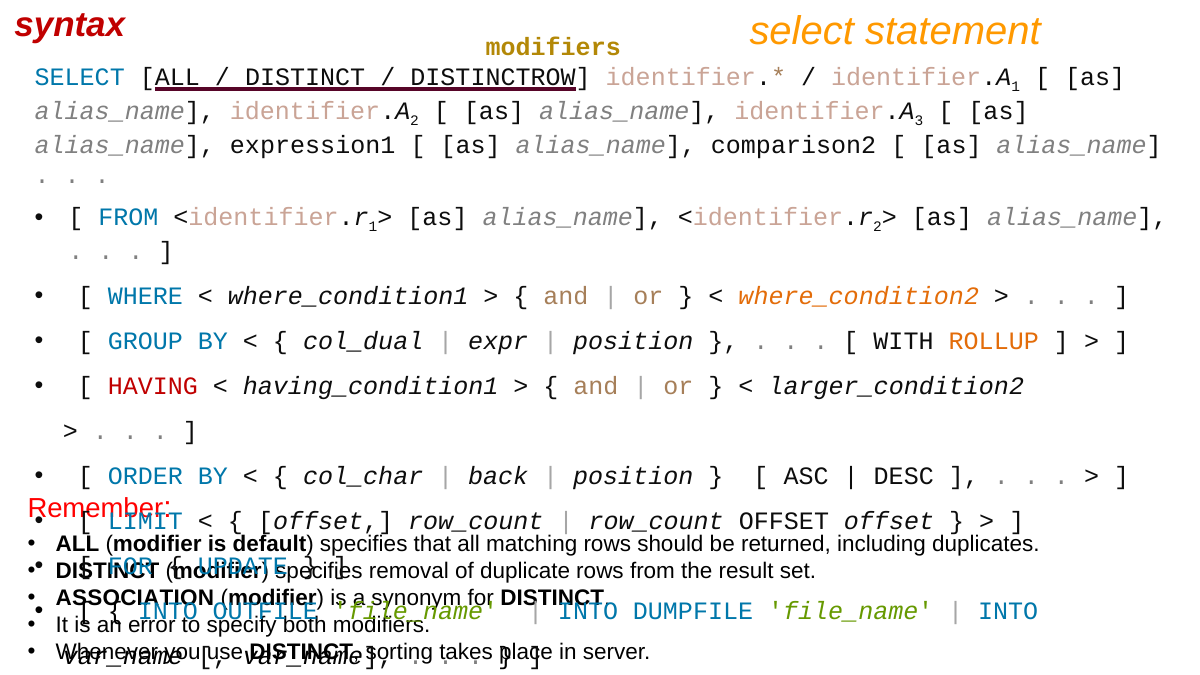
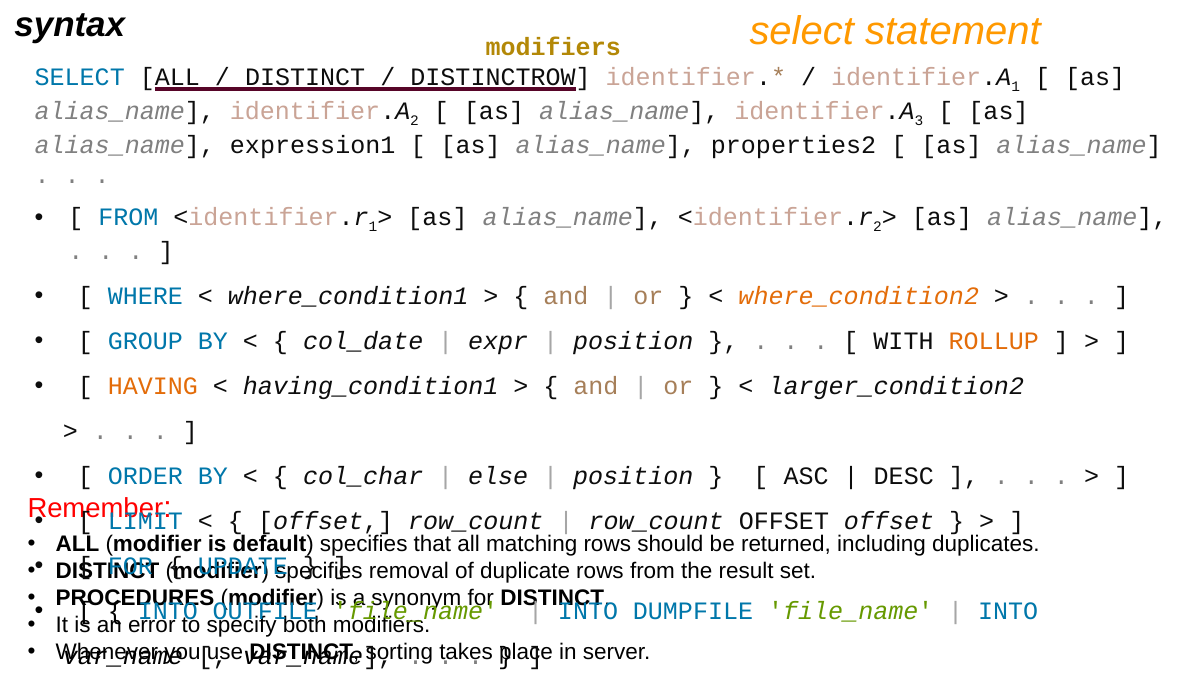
syntax colour: red -> black (70, 25)
comparison2: comparison2 -> properties2 (794, 145)
col_dual: col_dual -> col_date (363, 341)
HAVING colour: red -> orange (153, 386)
back: back -> else (498, 476)
ASSOCIATION: ASSOCIATION -> PROCEDURES (135, 598)
